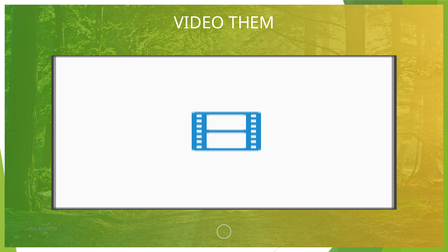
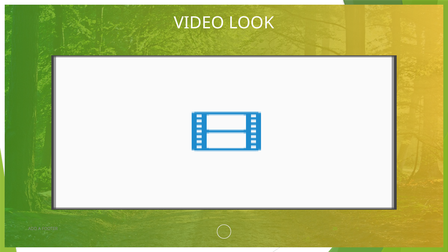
THEM: THEM -> LOOK (251, 23)
